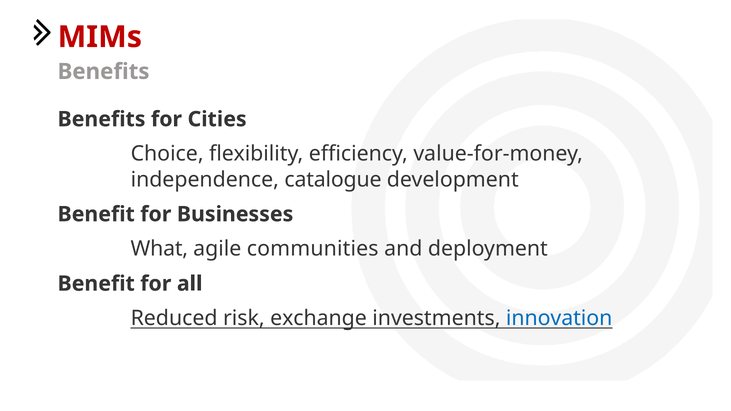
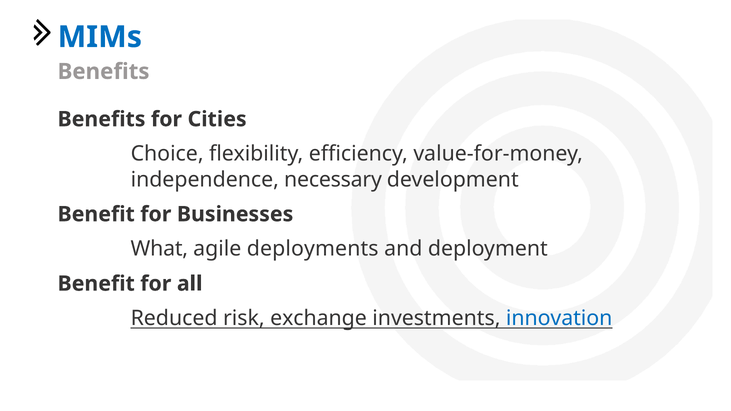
MIMs colour: red -> blue (100, 37)
catalogue: catalogue -> necessary (333, 180)
communities: communities -> deployments (313, 249)
